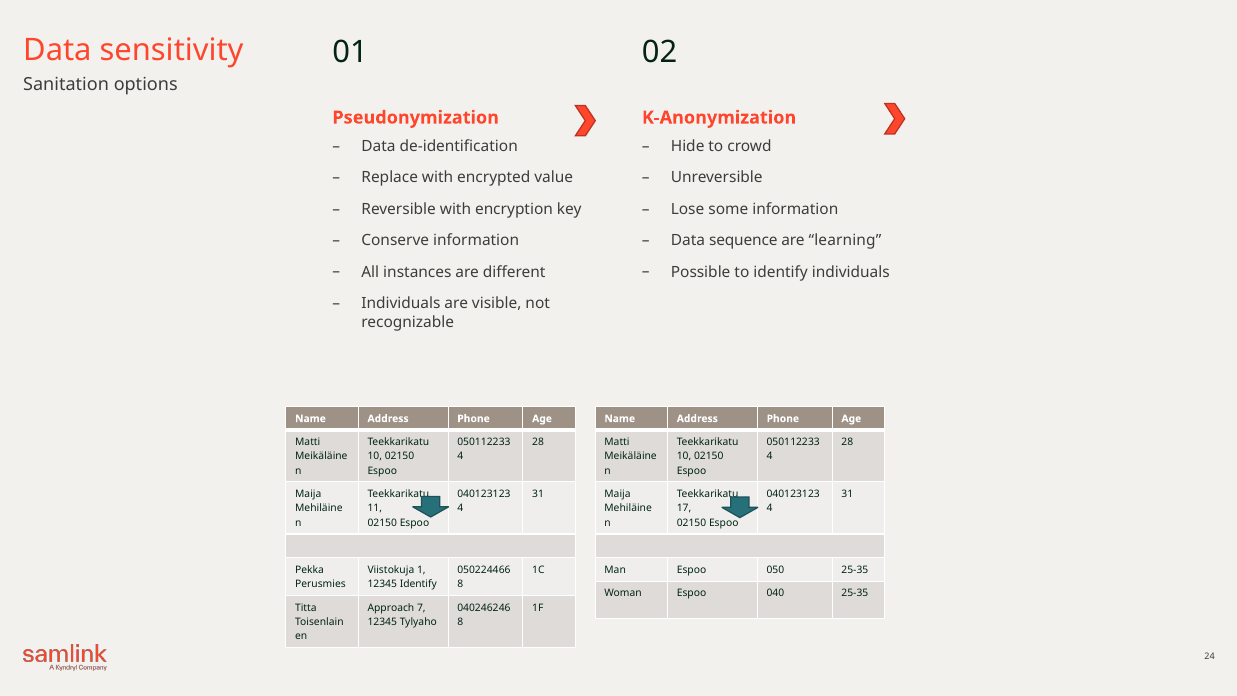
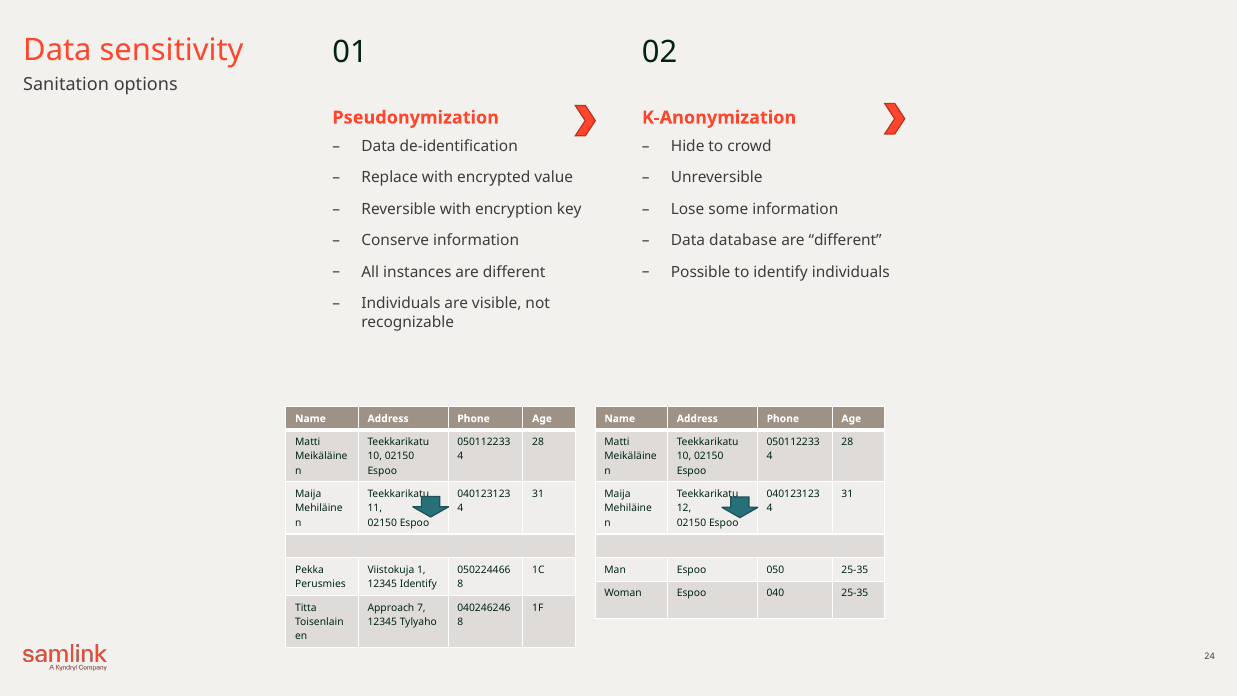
sequence: sequence -> database (743, 241)
learning: learning -> different (845, 241)
17: 17 -> 12 (684, 508)
